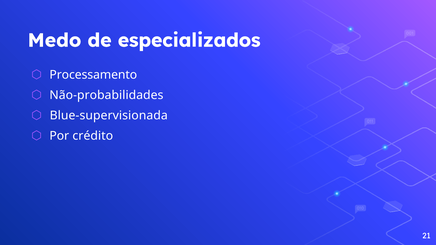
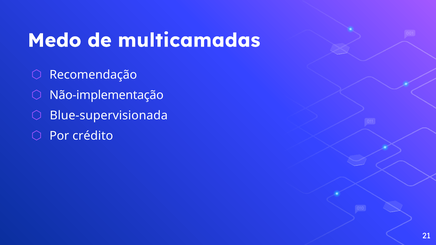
especializados: especializados -> multicamadas (189, 40)
Processamento: Processamento -> Recomendação (93, 75)
Não-probabilidades: Não-probabilidades -> Não-implementação (107, 95)
